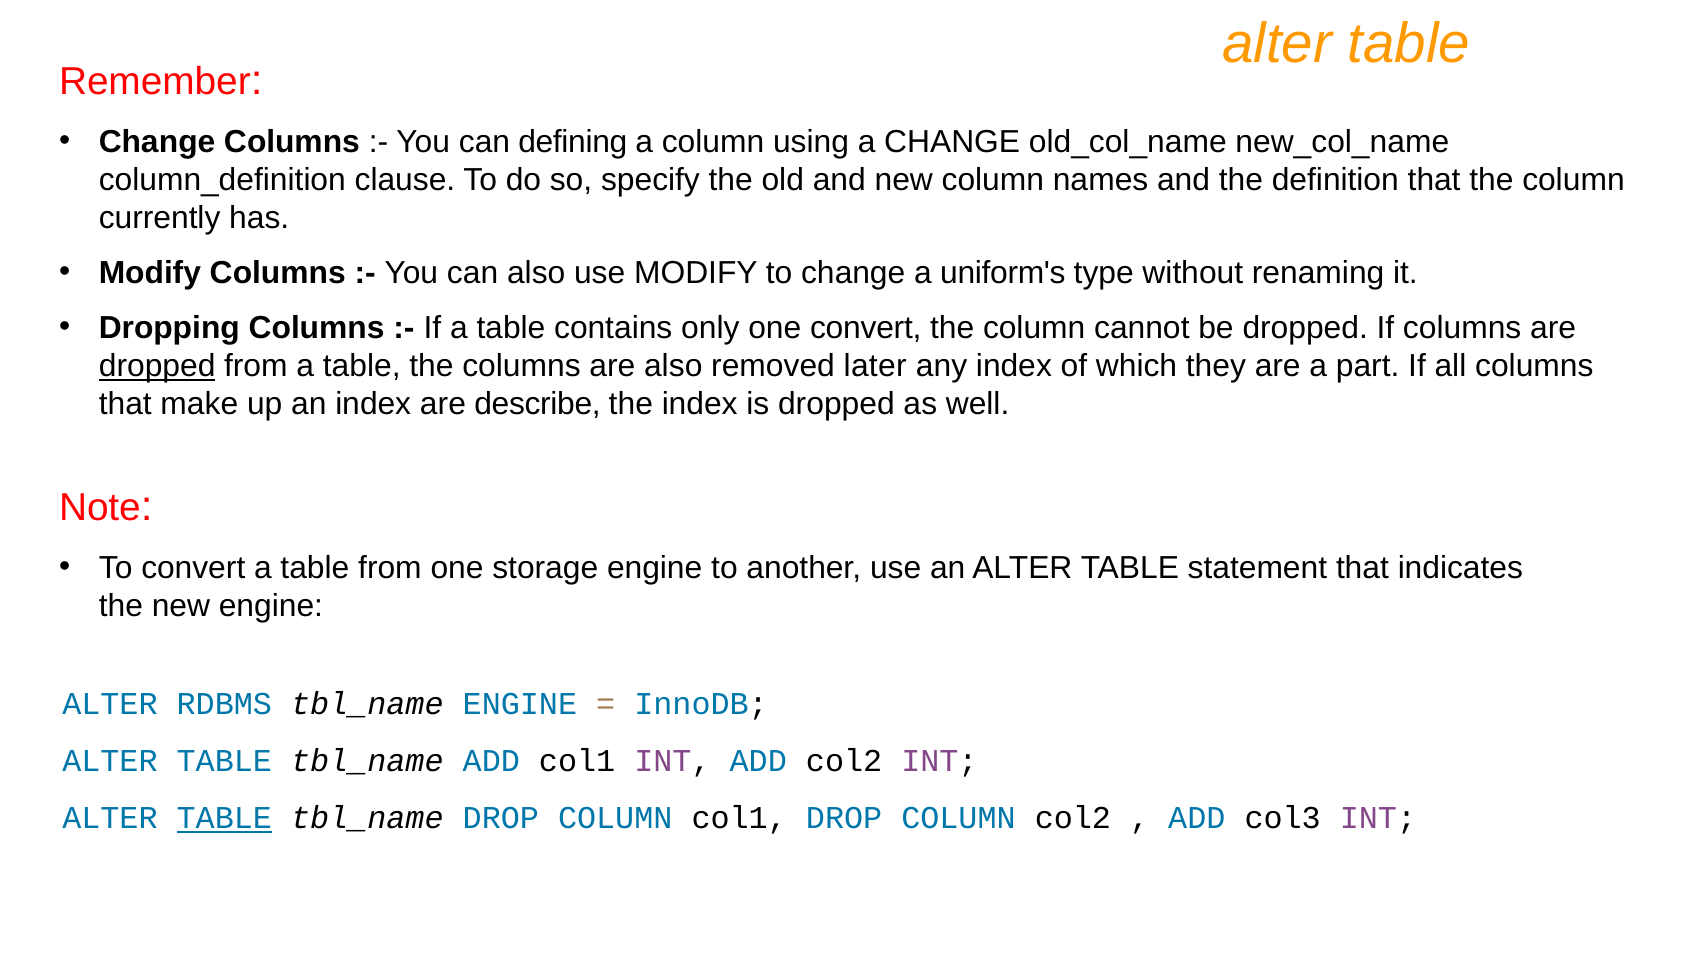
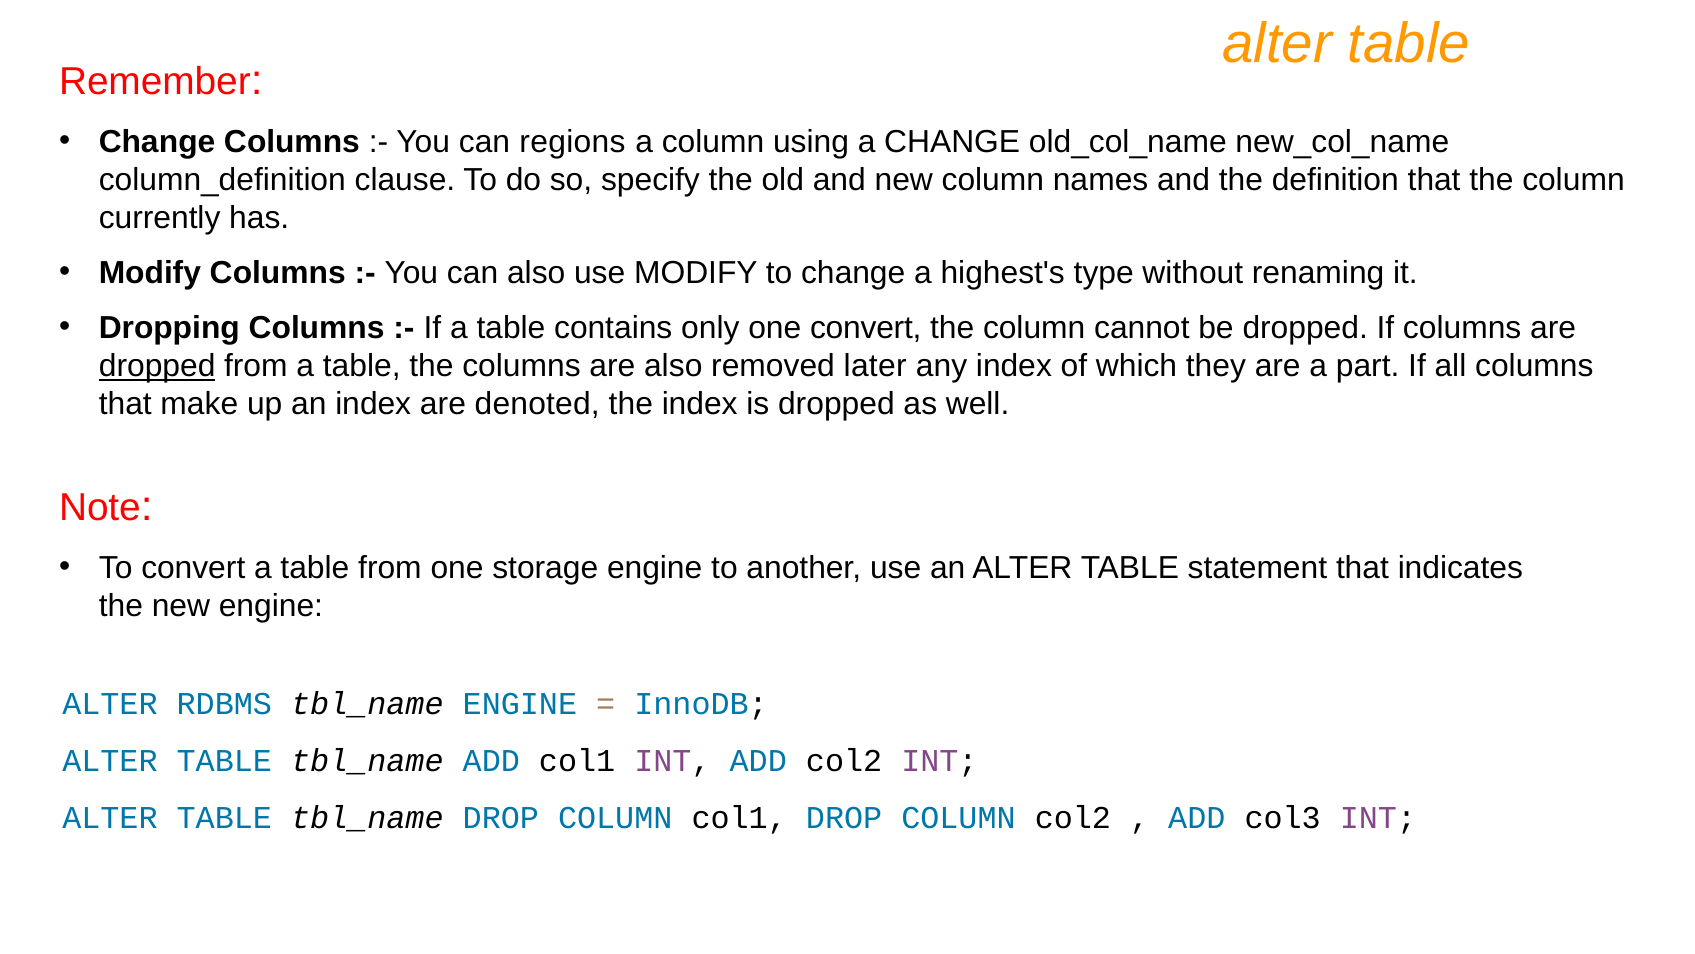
defining: defining -> regions (572, 142)
uniform's: uniform's -> highest's (1003, 273)
describe: describe -> denoted (537, 404)
TABLE underline: present -> none (224, 818)
